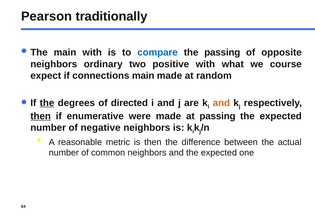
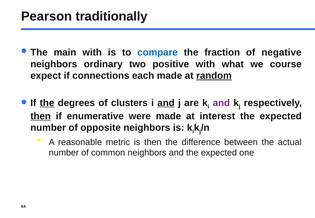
the passing: passing -> fraction (222, 52)
opposite: opposite -> negative (281, 52)
connections main: main -> each (143, 76)
random underline: none -> present (214, 76)
directed: directed -> clusters (129, 103)
and underline: none -> present (166, 103)
and colour: orange -> purple (221, 103)
at passing: passing -> interest (217, 116)
negative: negative -> opposite (101, 128)
